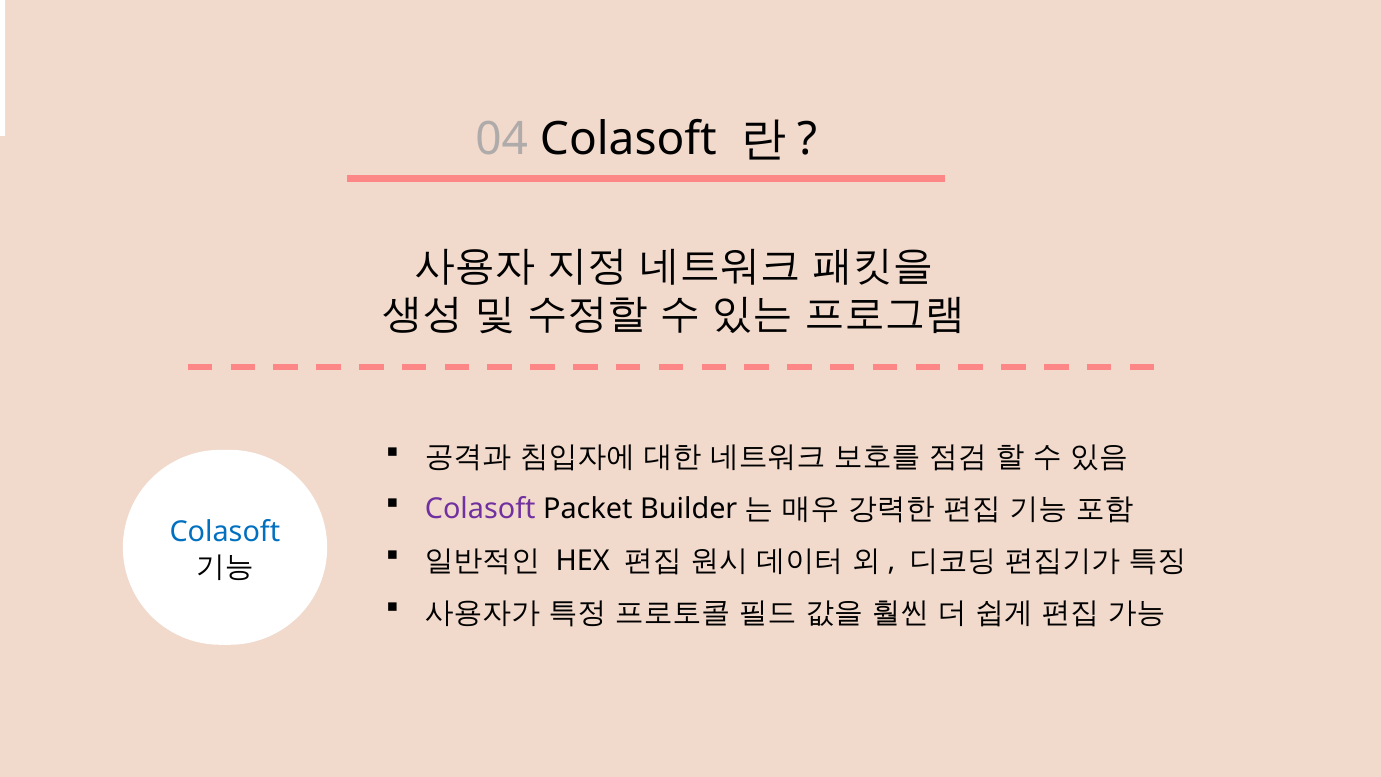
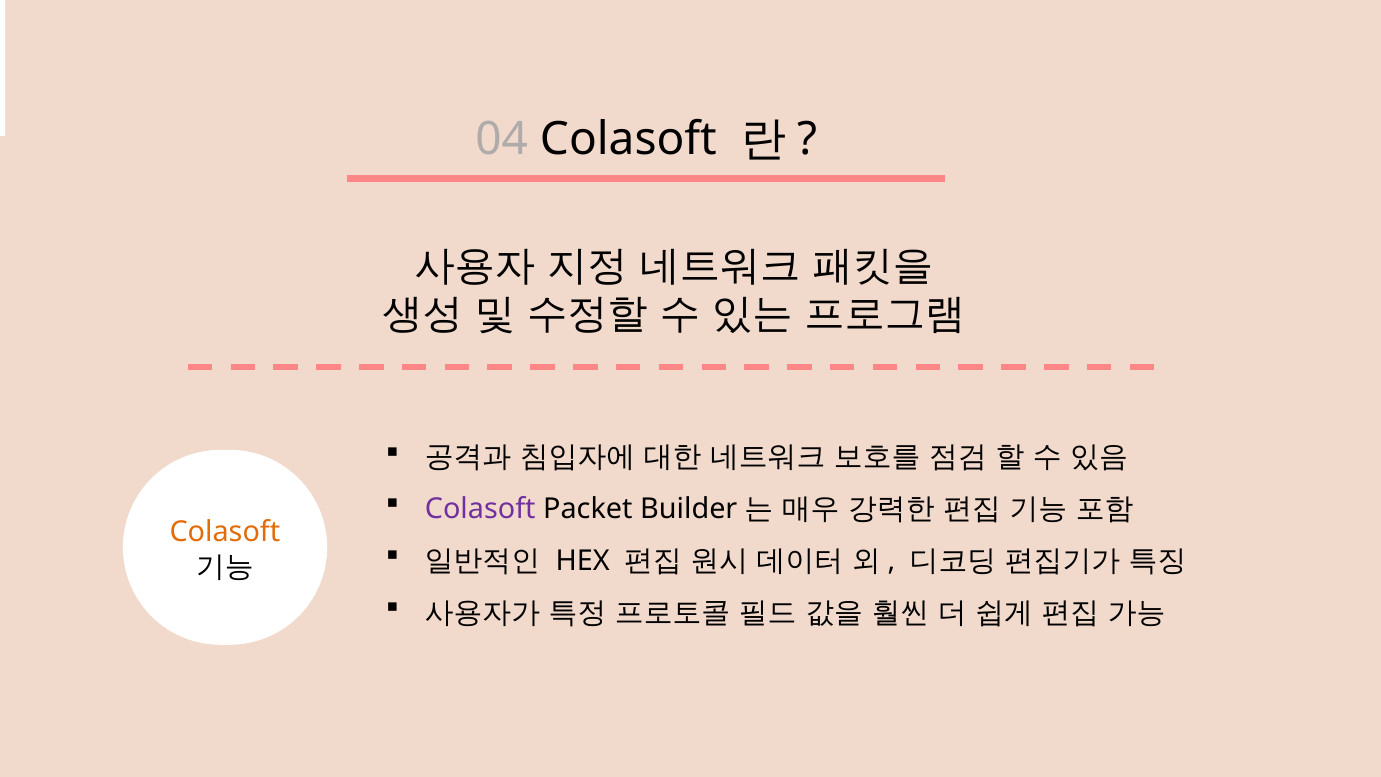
Colasoft colour: blue -> orange (225, 532)
